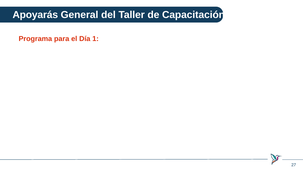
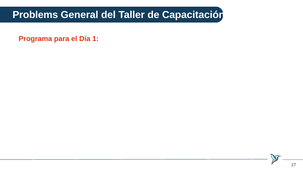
Apoyarás: Apoyarás -> Problems (35, 15)
